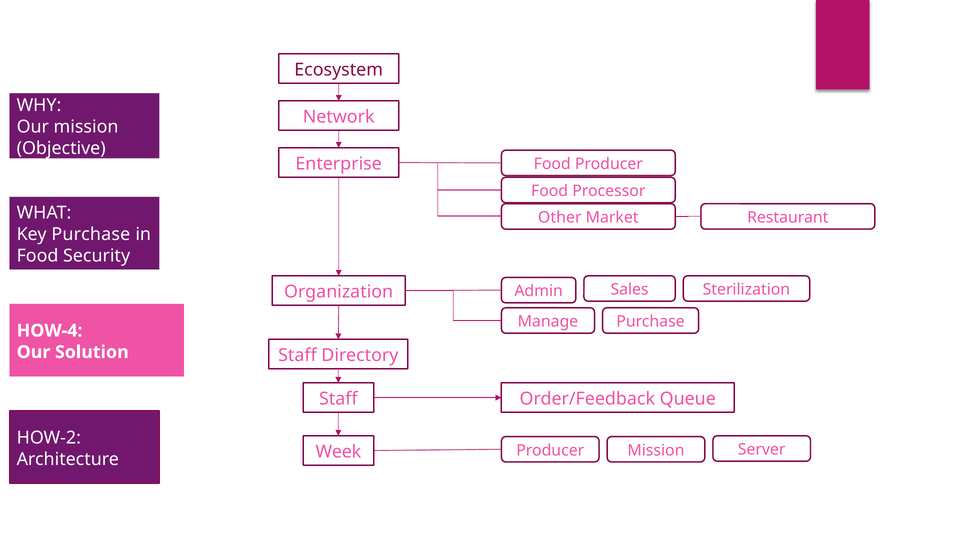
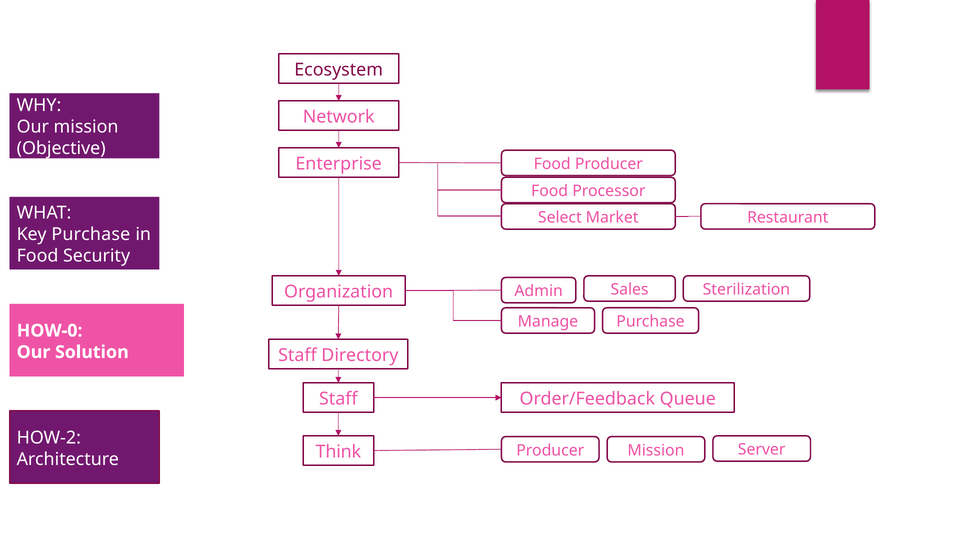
Other: Other -> Select (560, 218)
HOW-4: HOW-4 -> HOW-0 (50, 331)
Week: Week -> Think (338, 452)
